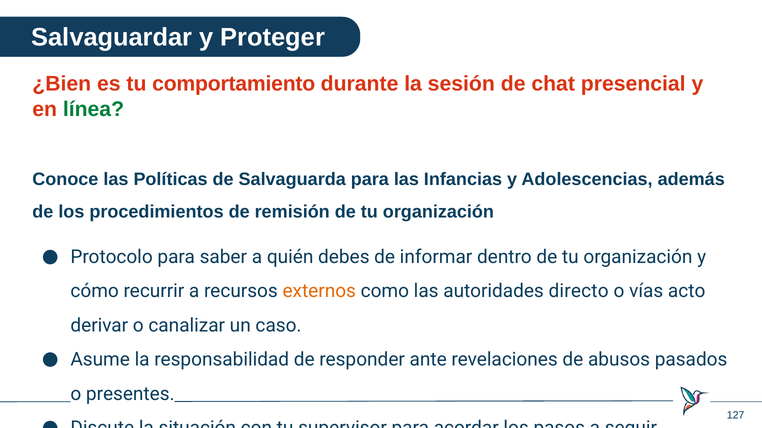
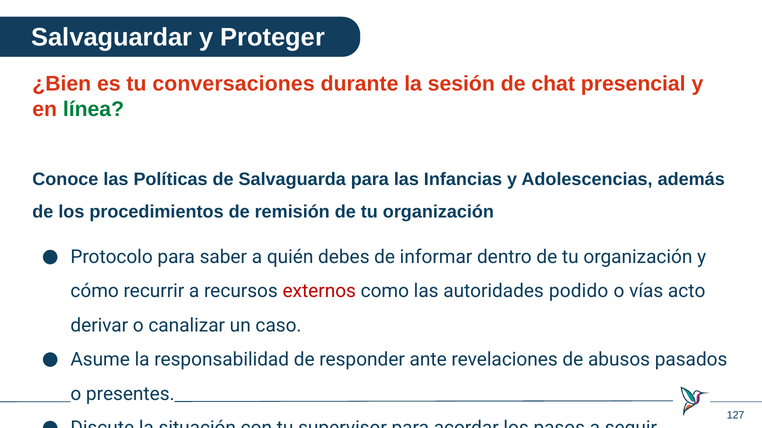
comportamiento: comportamiento -> conversaciones (234, 84)
externos colour: orange -> red (319, 292)
directo: directo -> podido (579, 292)
